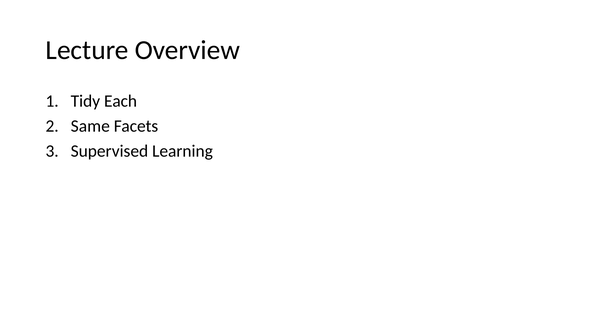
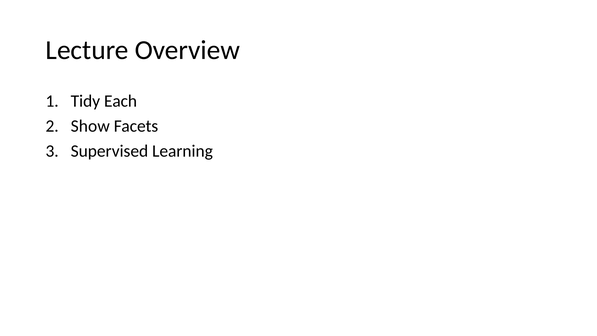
Same: Same -> Show (90, 126)
